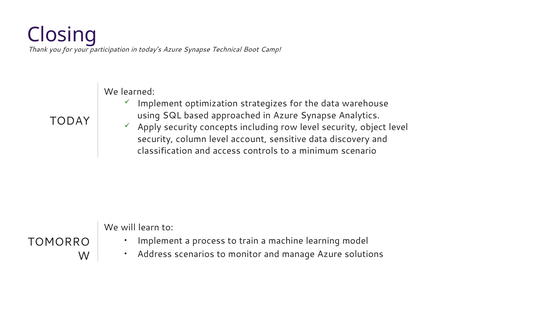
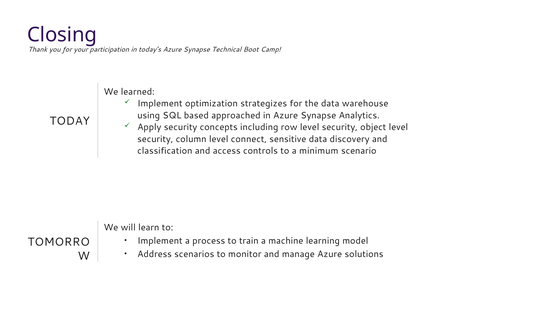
account: account -> connect (249, 139)
